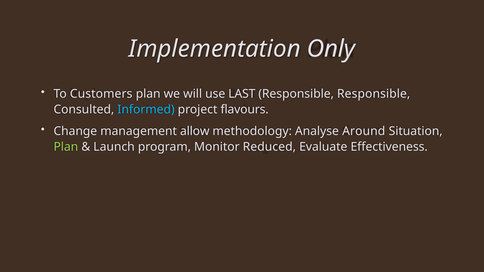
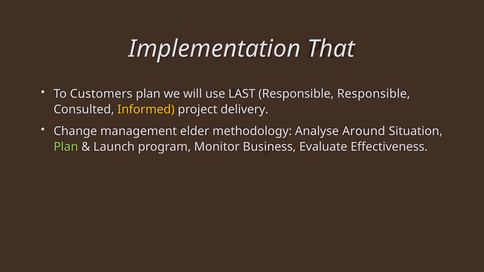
Only: Only -> That (331, 49)
Informed colour: light blue -> yellow (146, 110)
flavours: flavours -> delivery (244, 110)
allow: allow -> elder (195, 131)
Reduced: Reduced -> Business (269, 147)
